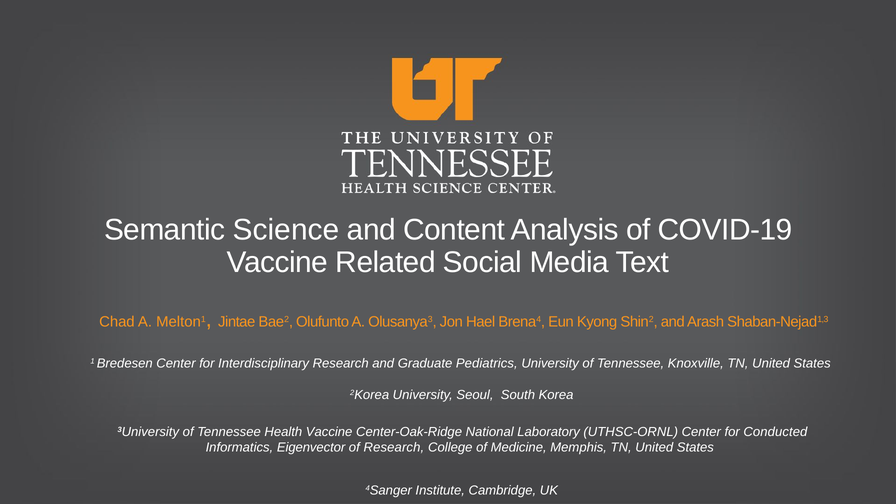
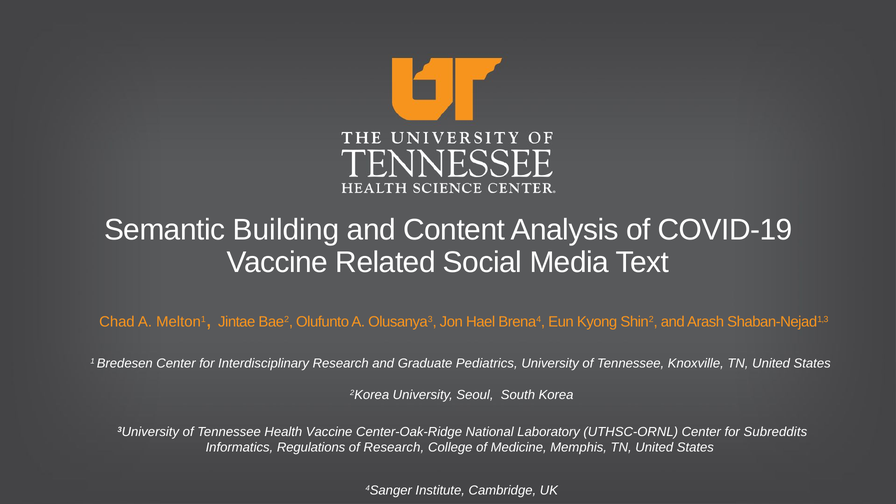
Science: Science -> Building (286, 230)
Conducted: Conducted -> Subreddits (775, 432)
Eigenvector: Eigenvector -> Regulations (311, 448)
